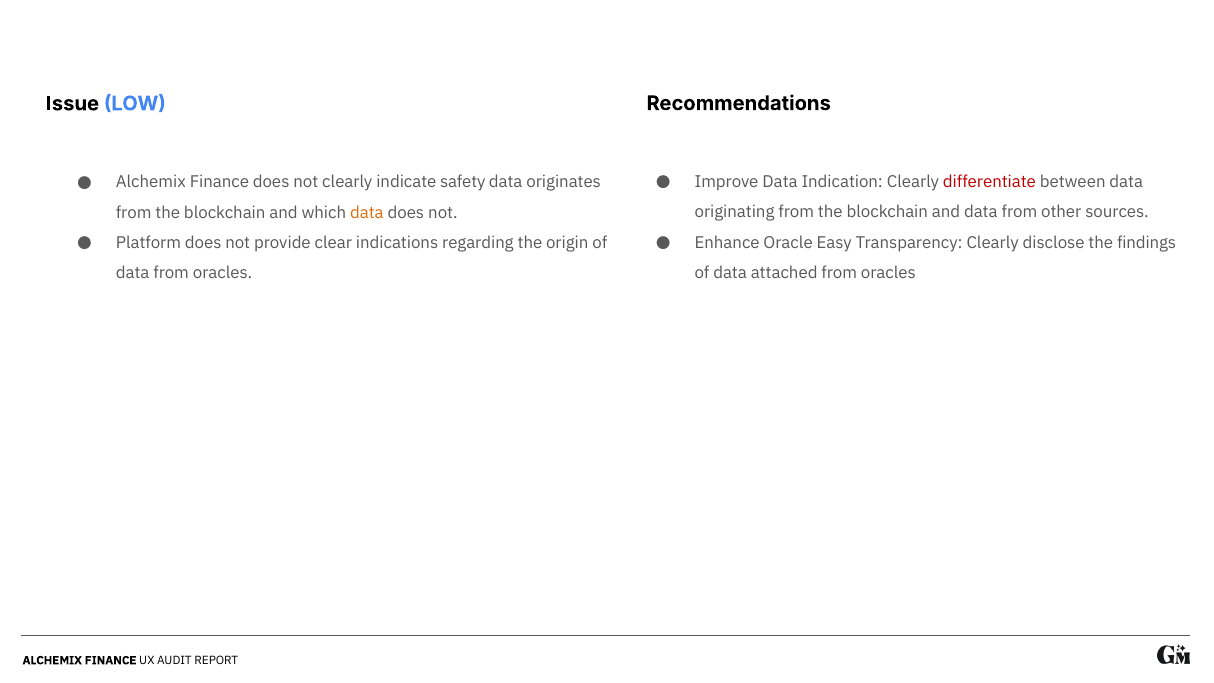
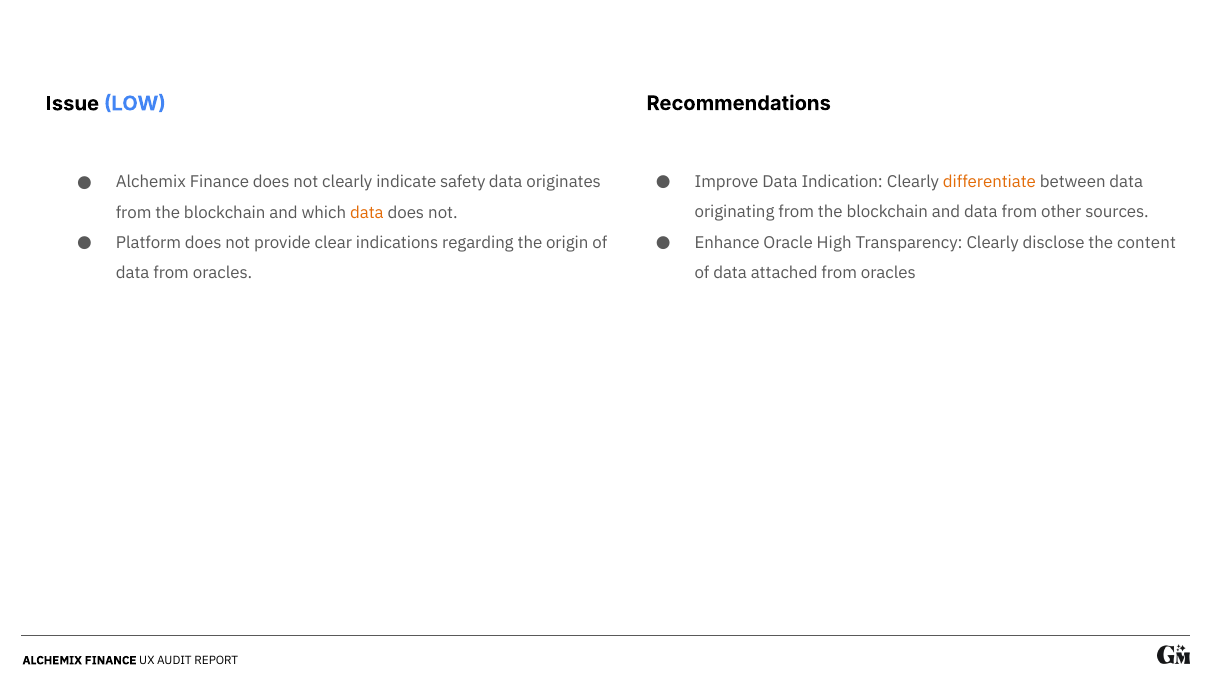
differentiate colour: red -> orange (989, 182)
Easy: Easy -> High (834, 242)
findings: findings -> content (1146, 242)
